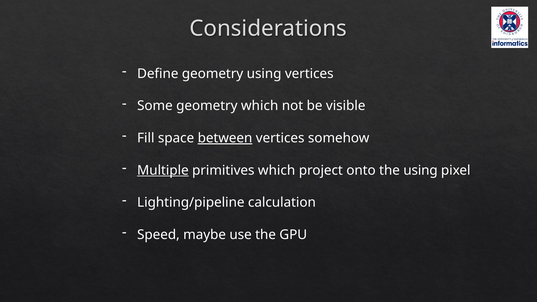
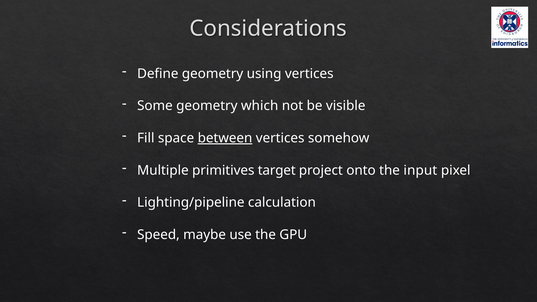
Multiple underline: present -> none (163, 170)
primitives which: which -> target (277, 170)
the using: using -> input (420, 170)
